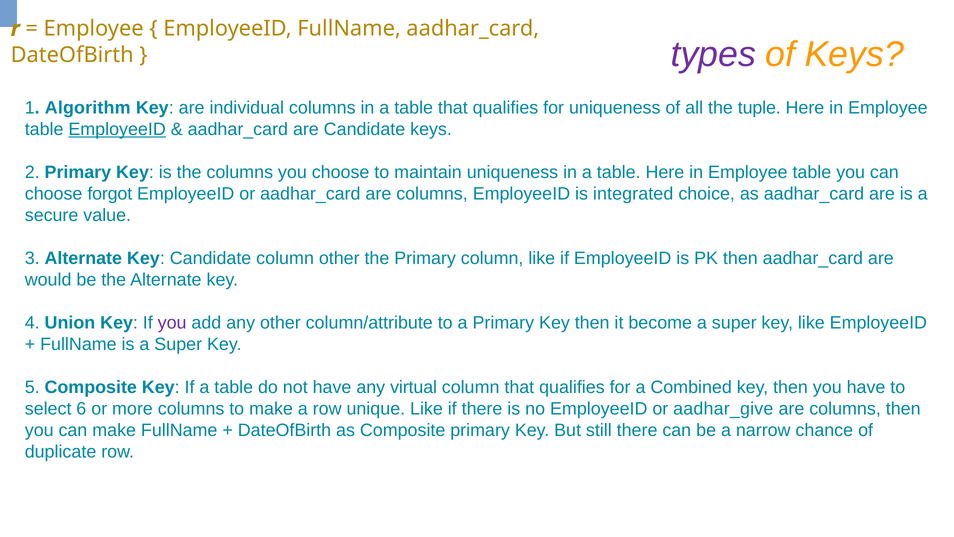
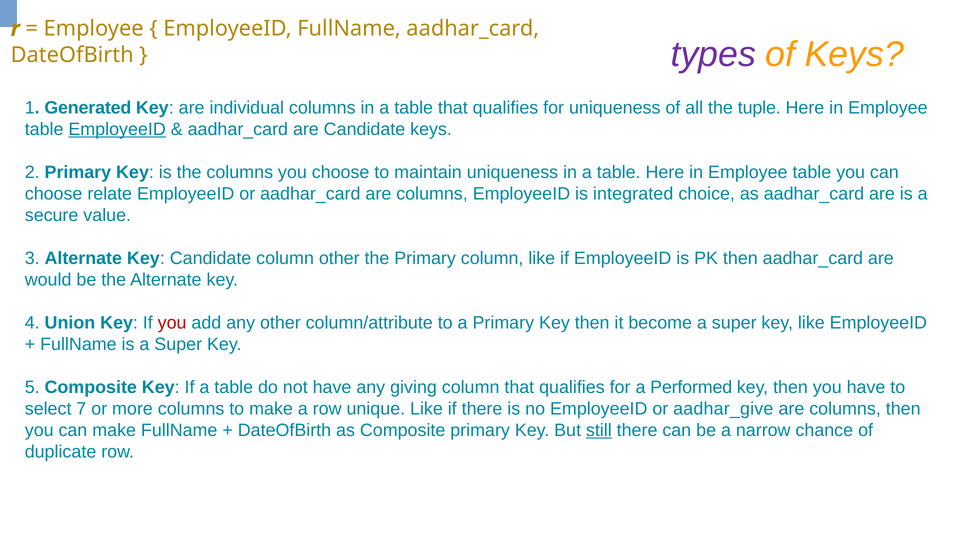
Algorithm: Algorithm -> Generated (88, 108)
forgot: forgot -> relate (110, 194)
you colour: purple -> red (172, 322)
virtual: virtual -> giving (414, 387)
Combined: Combined -> Performed (691, 387)
6: 6 -> 7 (81, 408)
still underline: none -> present (599, 430)
